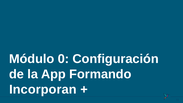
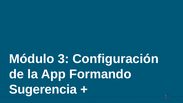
0: 0 -> 3 (63, 59)
Incorporan: Incorporan -> Sugerencia (43, 89)
